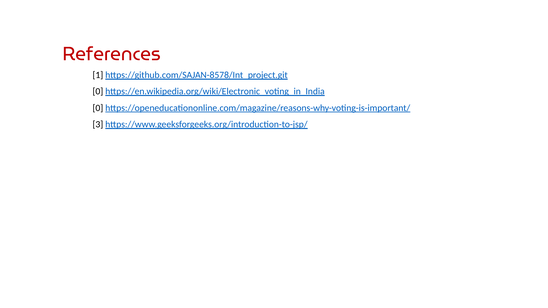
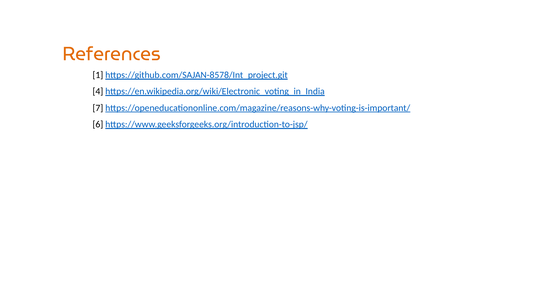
References colour: red -> orange (112, 54)
0: 0 -> 4 (98, 92)
0: 0 -> 7 (98, 108)
3: 3 -> 6 (98, 124)
